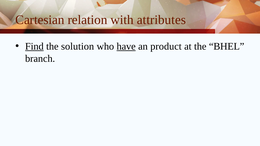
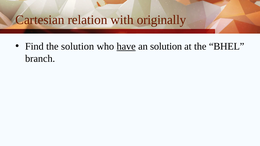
attributes: attributes -> originally (162, 20)
Find underline: present -> none (34, 46)
an product: product -> solution (166, 46)
